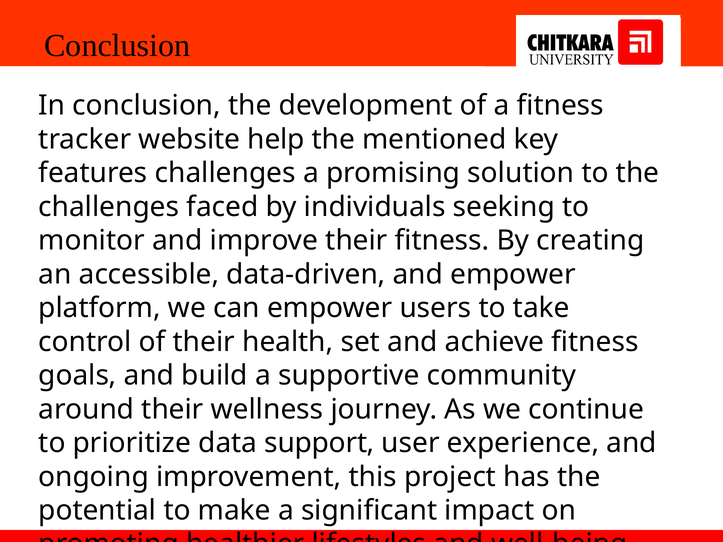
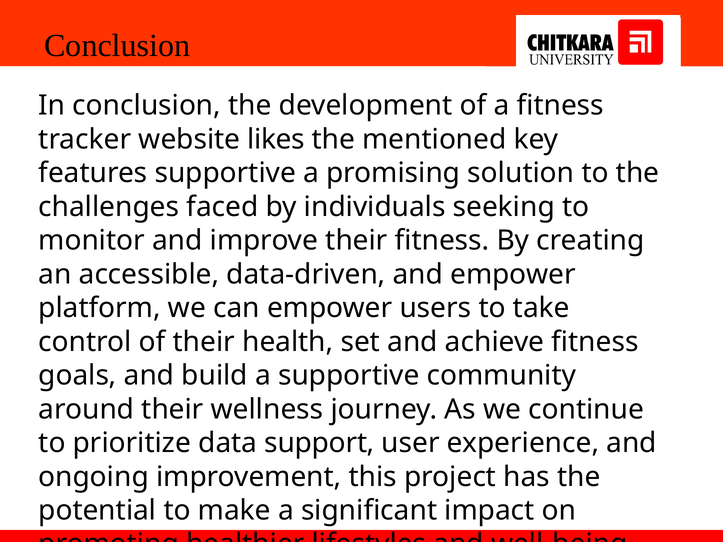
help: help -> likes (276, 139)
features challenges: challenges -> supportive (225, 173)
